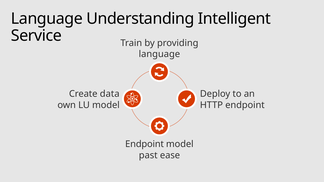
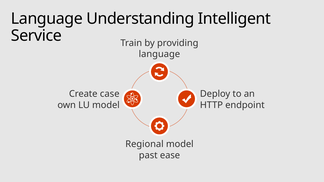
data: data -> case (110, 94)
Endpoint: Endpoint -> Regional (144, 144)
